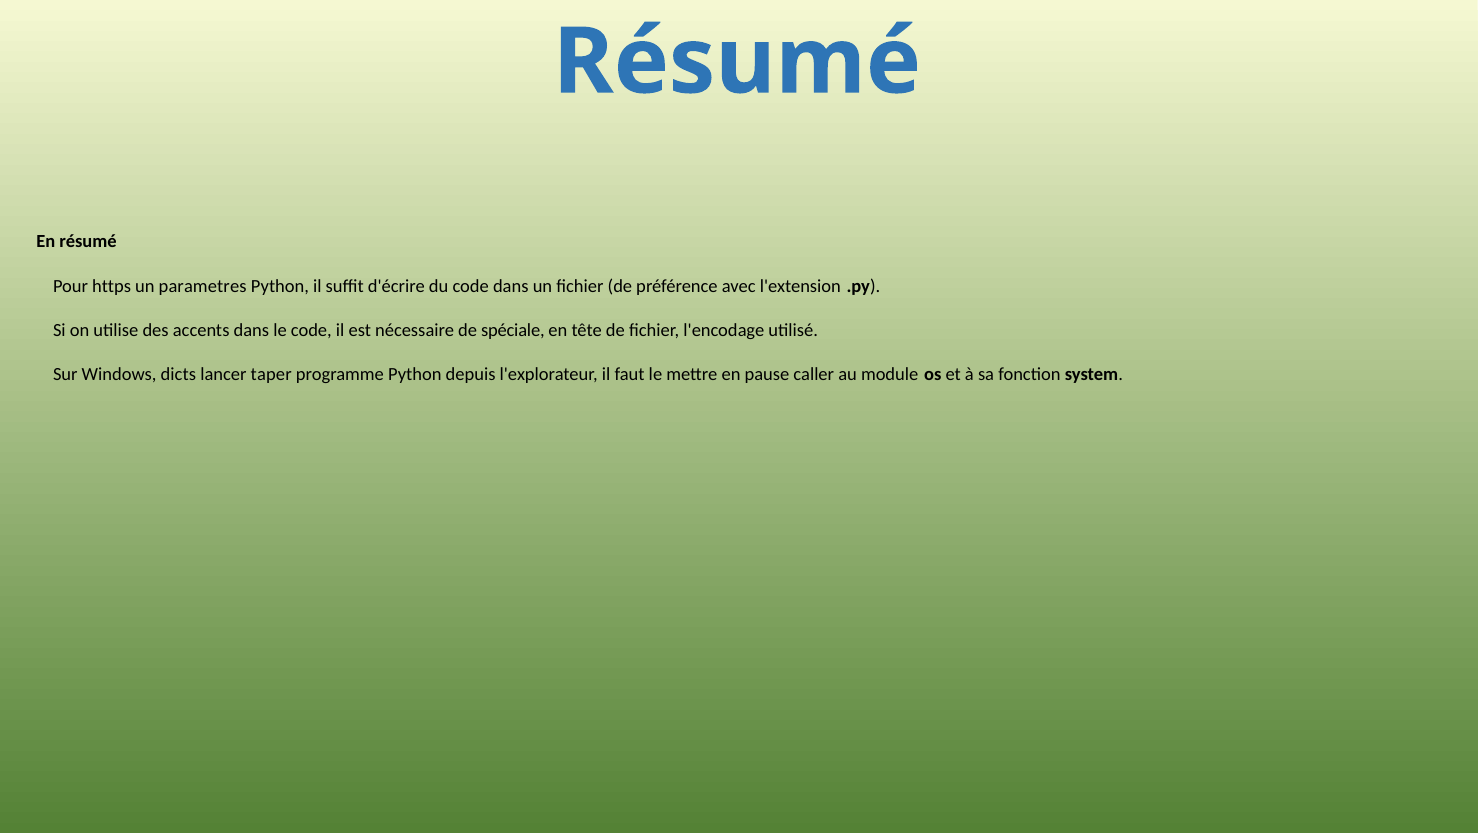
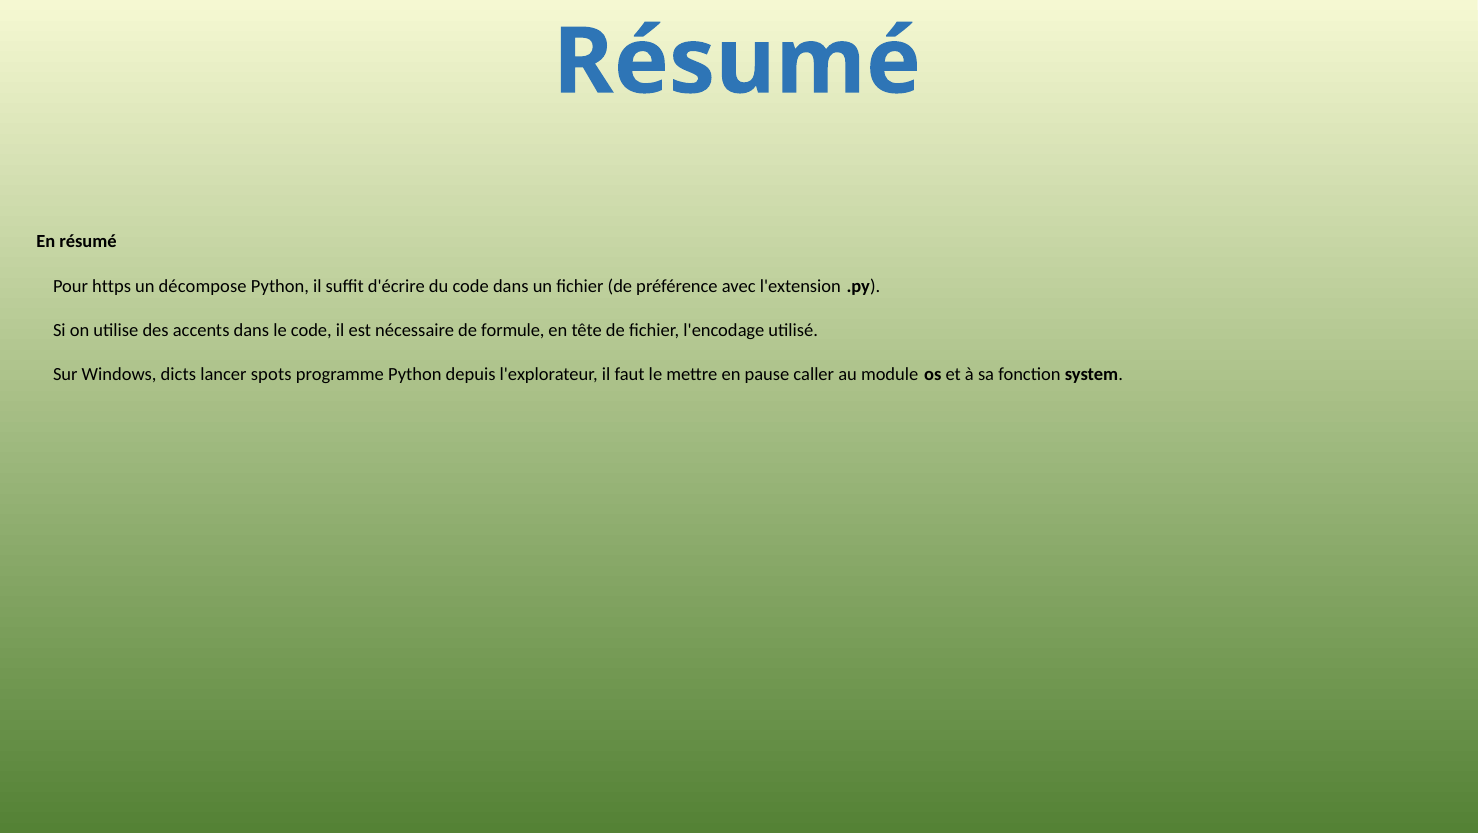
parametres: parametres -> décompose (203, 286)
spéciale: spéciale -> formule (513, 330)
taper: taper -> spots (271, 375)
